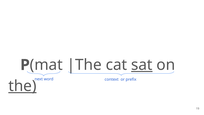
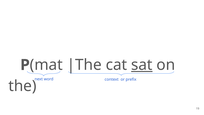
the underline: present -> none (22, 86)
